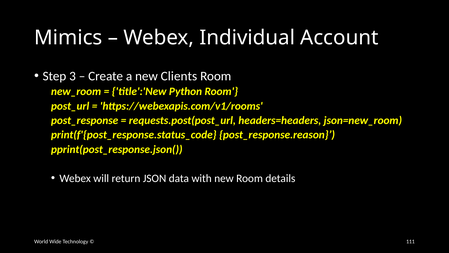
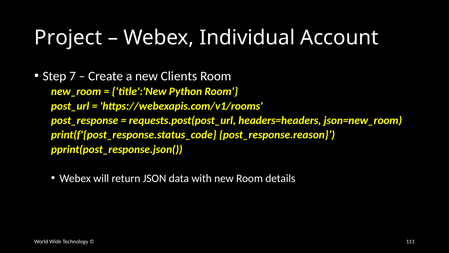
Mimics: Mimics -> Project (68, 38)
3: 3 -> 7 (72, 76)
